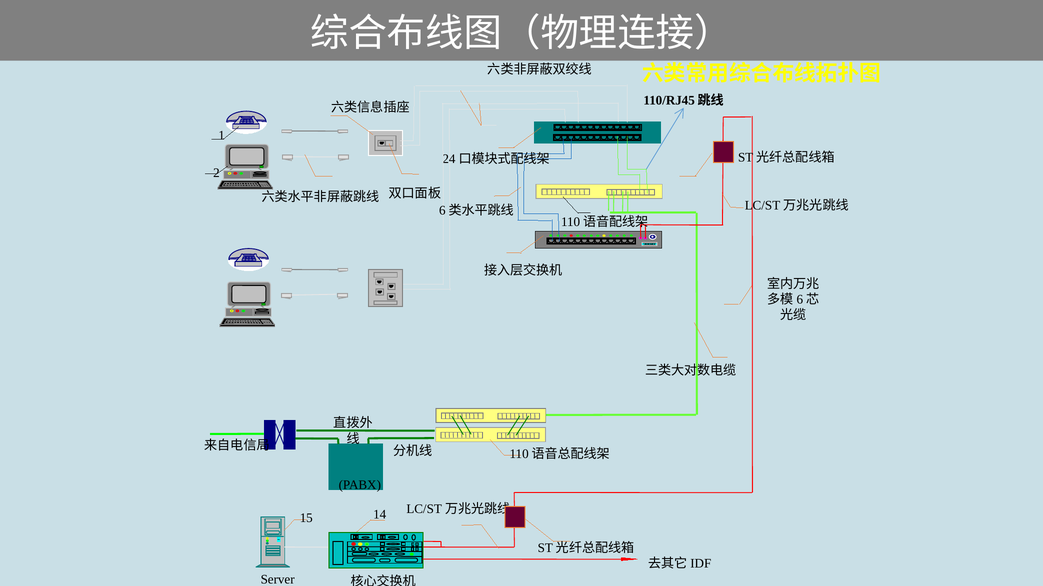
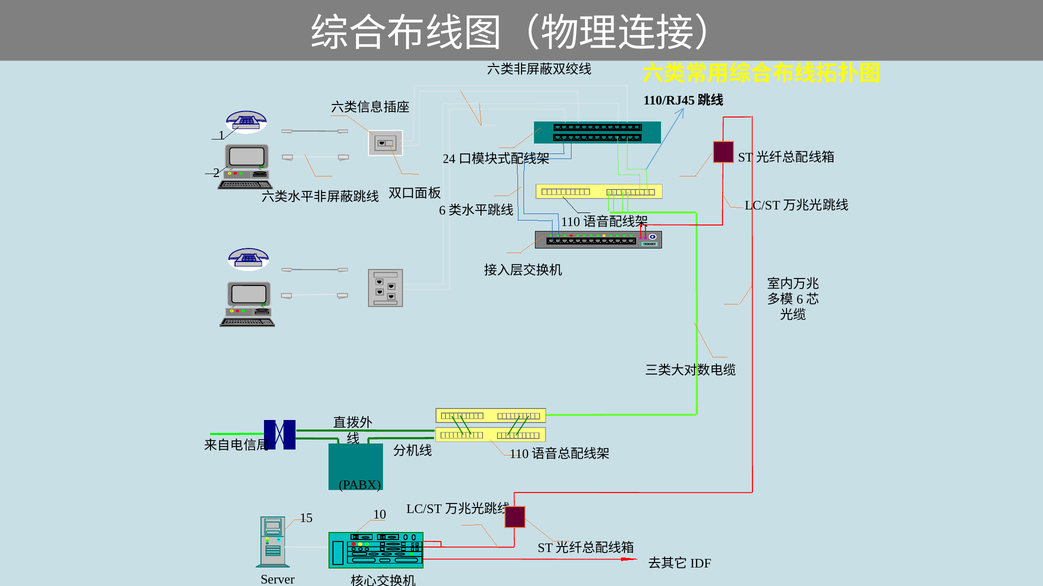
14: 14 -> 10 (380, 515)
